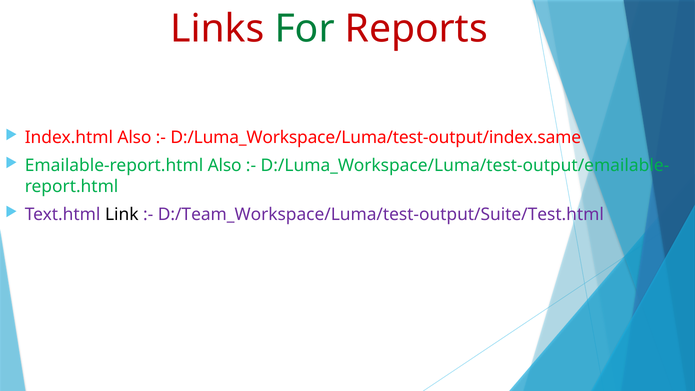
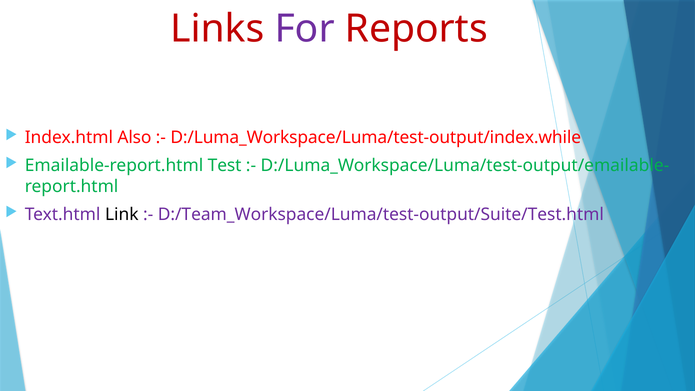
For colour: green -> purple (305, 29)
D:/Luma_Workspace/Luma/test-output/index.same: D:/Luma_Workspace/Luma/test-output/index.same -> D:/Luma_Workspace/Luma/test-output/index.while (376, 137)
Emailable-report.html Also: Also -> Test (225, 166)
